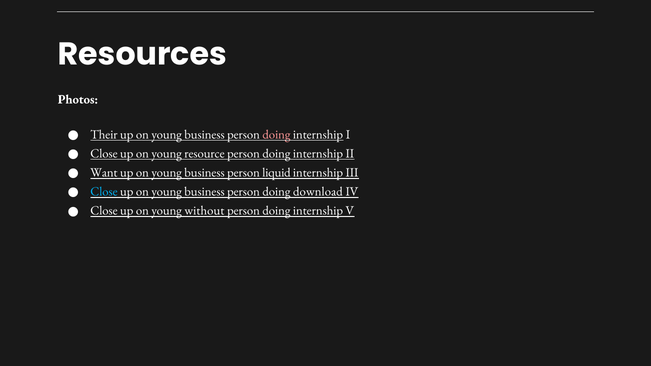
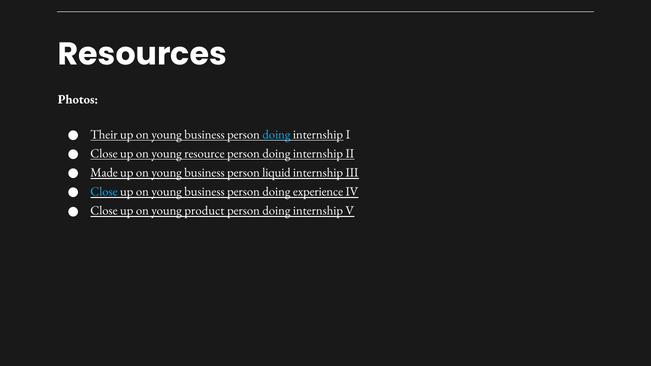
doing colour: pink -> light blue (276, 134)
Want: Want -> Made (104, 173)
download: download -> experience (318, 192)
without: without -> product (204, 211)
